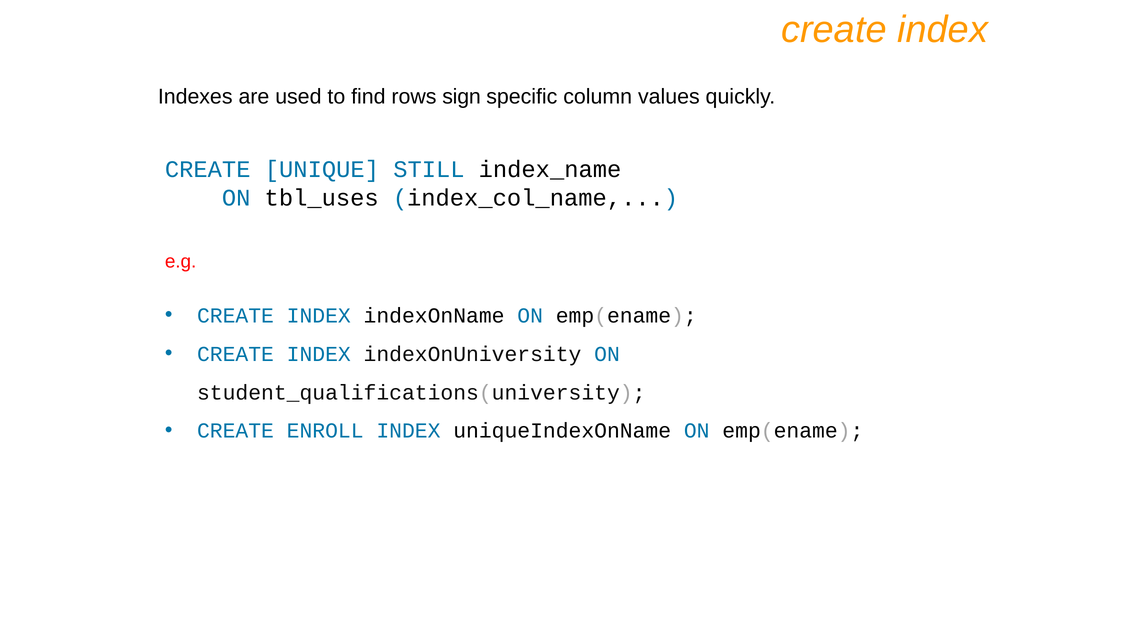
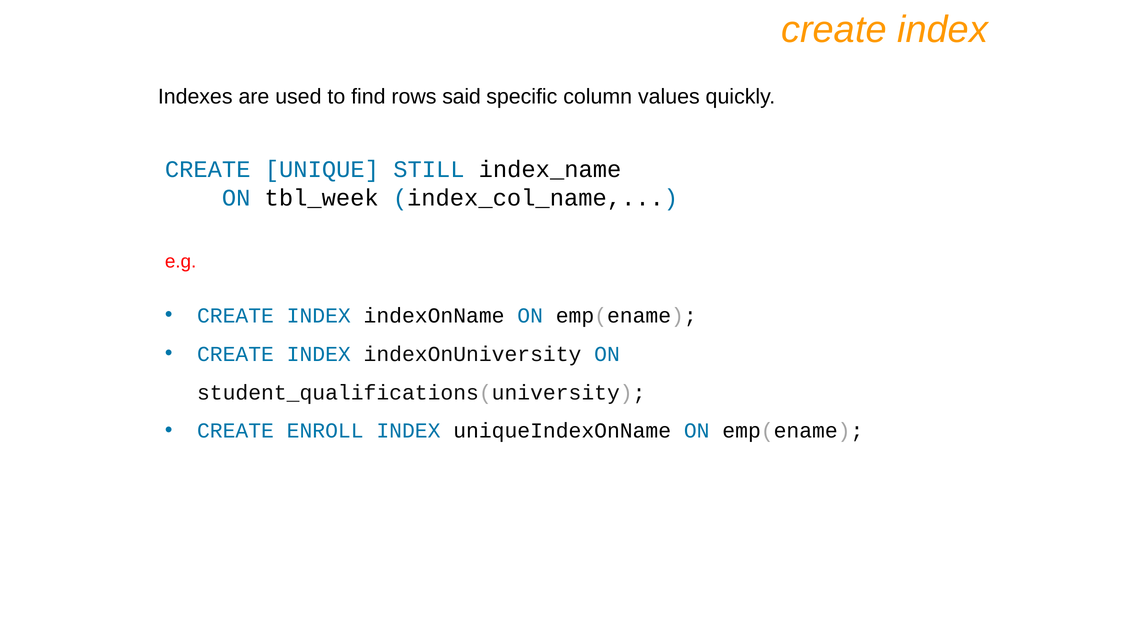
sign: sign -> said (462, 97)
tbl_uses: tbl_uses -> tbl_week (322, 198)
